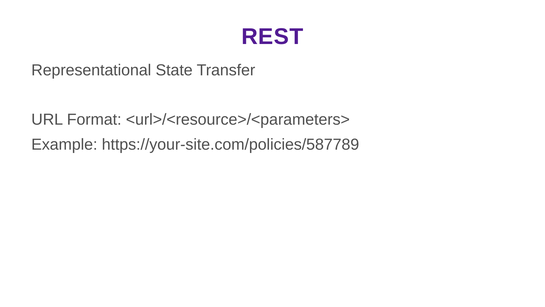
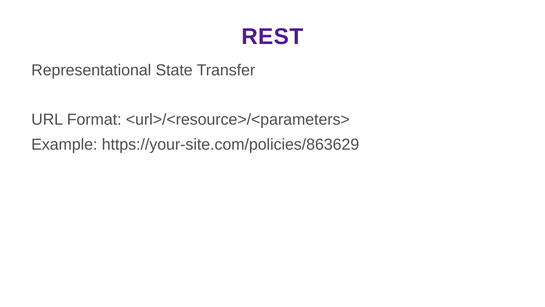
https://your-site.com/policies/587789: https://your-site.com/policies/587789 -> https://your-site.com/policies/863629 (230, 144)
